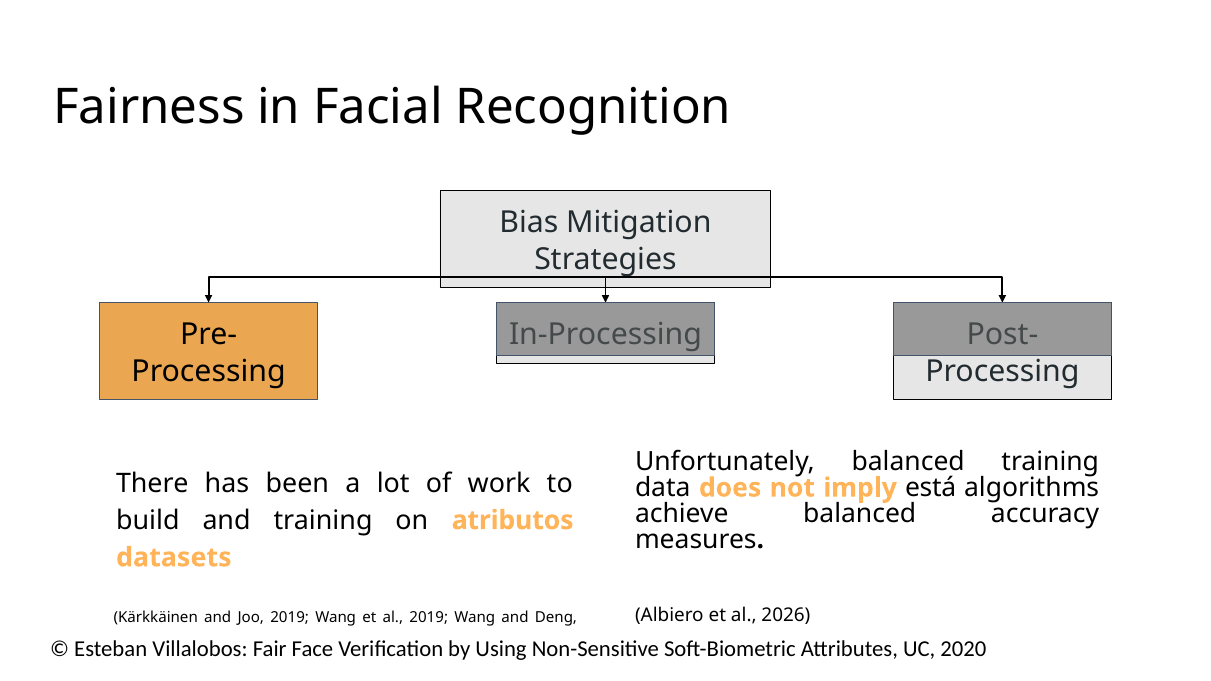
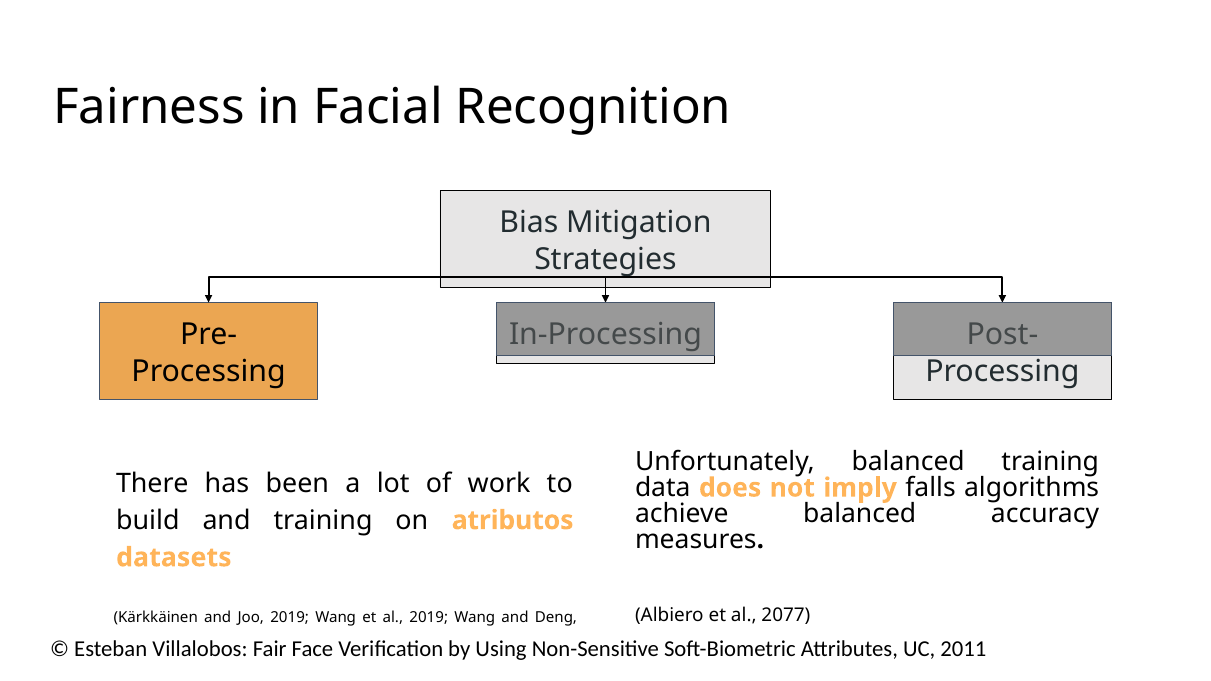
está: está -> falls (931, 488)
2026: 2026 -> 2077 (786, 615)
UC 2020: 2020 -> 2011 (963, 649)
